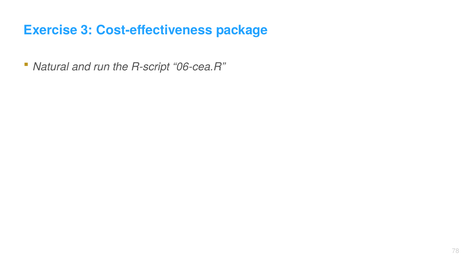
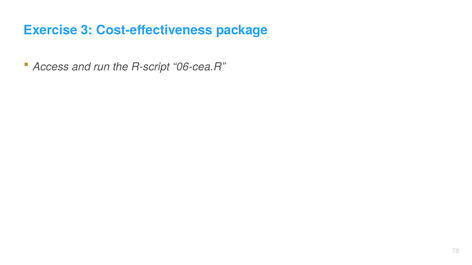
Natural: Natural -> Access (51, 67)
